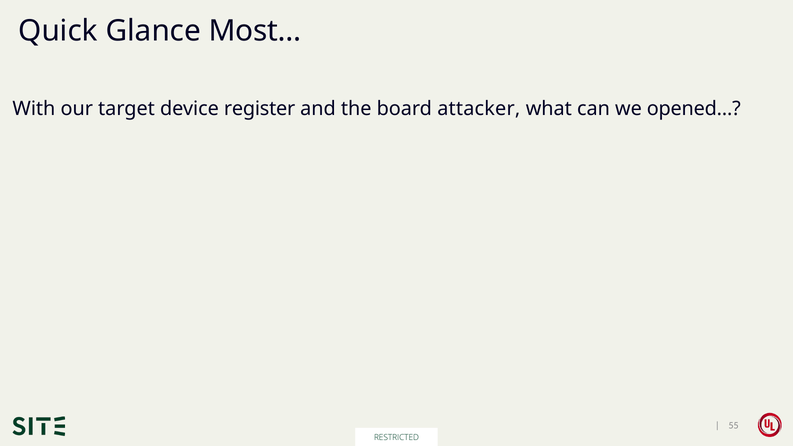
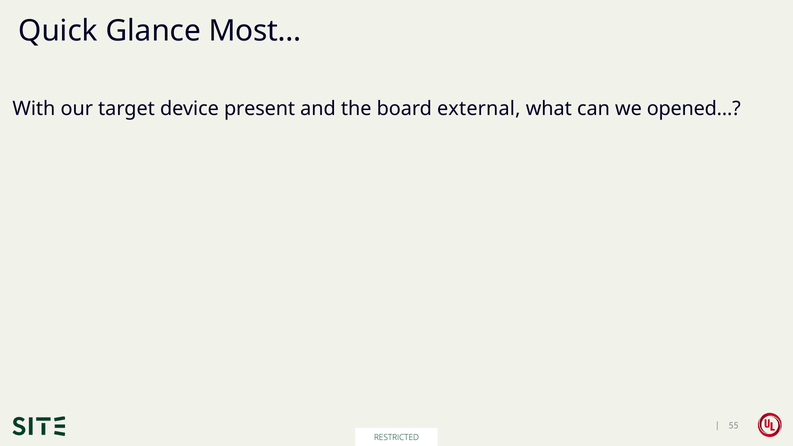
register: register -> present (260, 109)
attacker: attacker -> external (479, 109)
